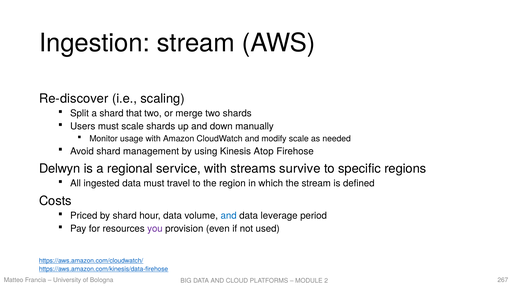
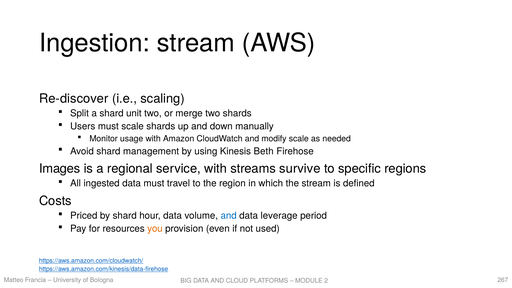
that: that -> unit (134, 113)
Atop: Atop -> Beth (264, 151)
Delwyn: Delwyn -> Images (60, 169)
you colour: purple -> orange (155, 229)
